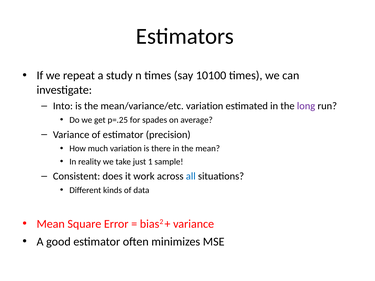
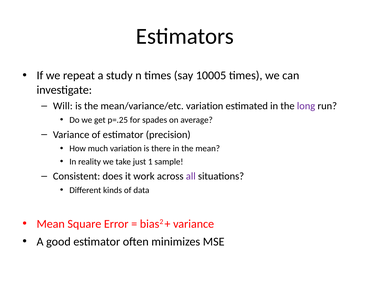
10100: 10100 -> 10005 (211, 76)
Into: Into -> Will (63, 106)
all colour: blue -> purple (191, 176)
